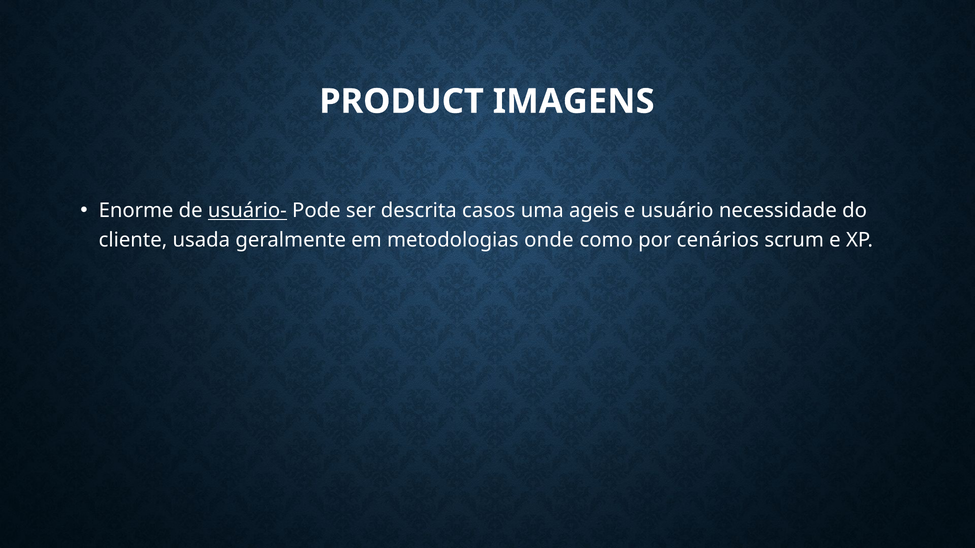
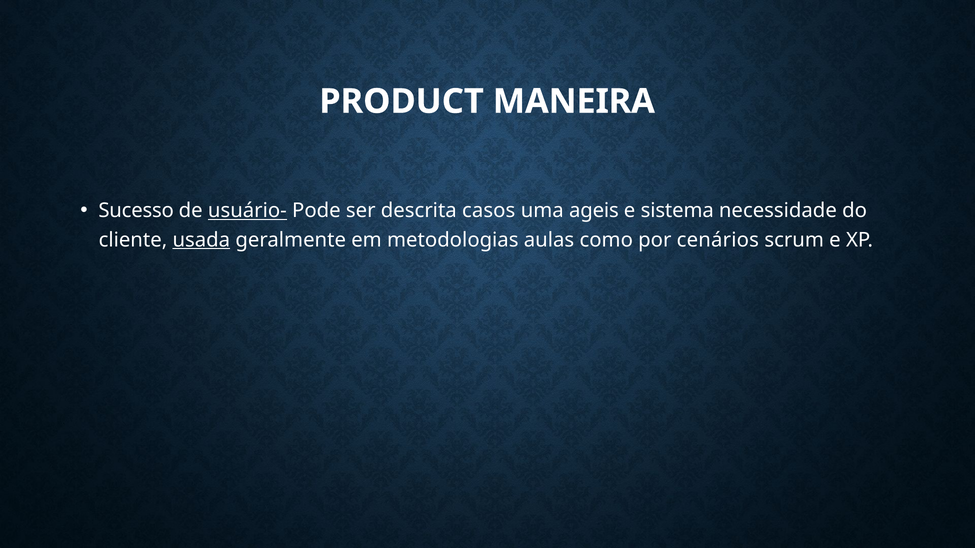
IMAGENS: IMAGENS -> MANEIRA (574, 102)
Enorme: Enorme -> Sucesso (136, 211)
usuário: usuário -> sistema (677, 211)
usada underline: none -> present (201, 240)
onde: onde -> aulas (549, 240)
